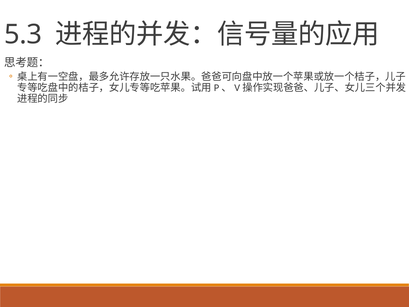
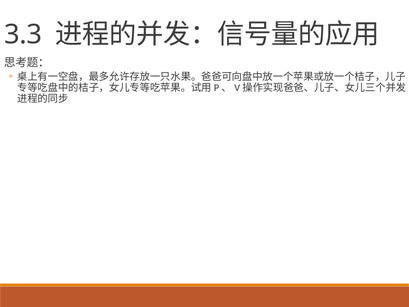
5.3: 5.3 -> 3.3 (23, 35)
